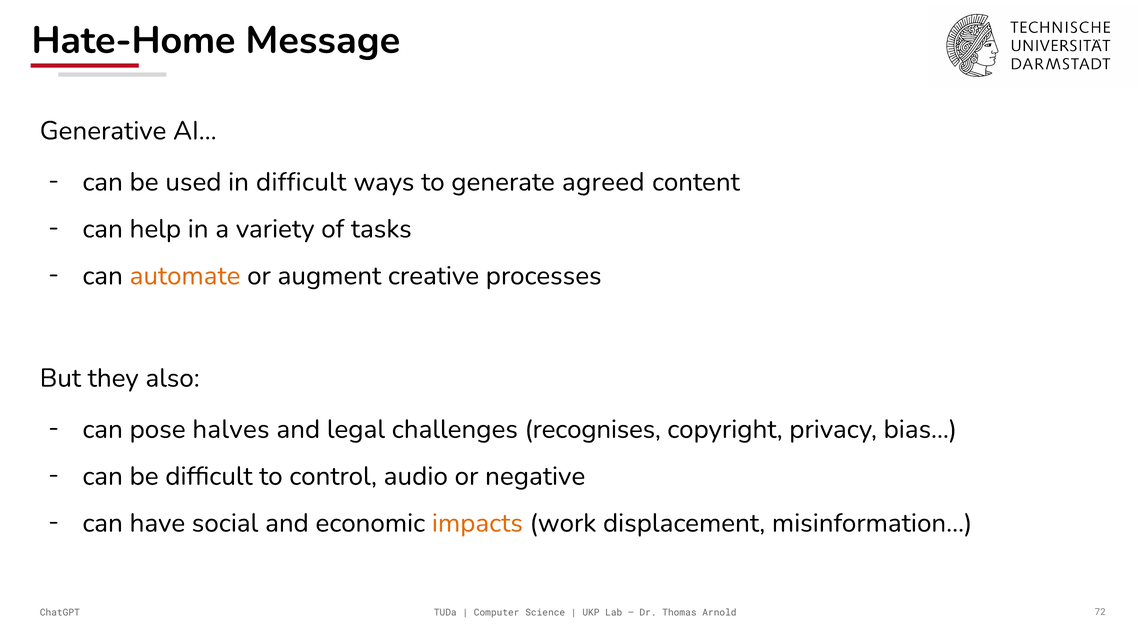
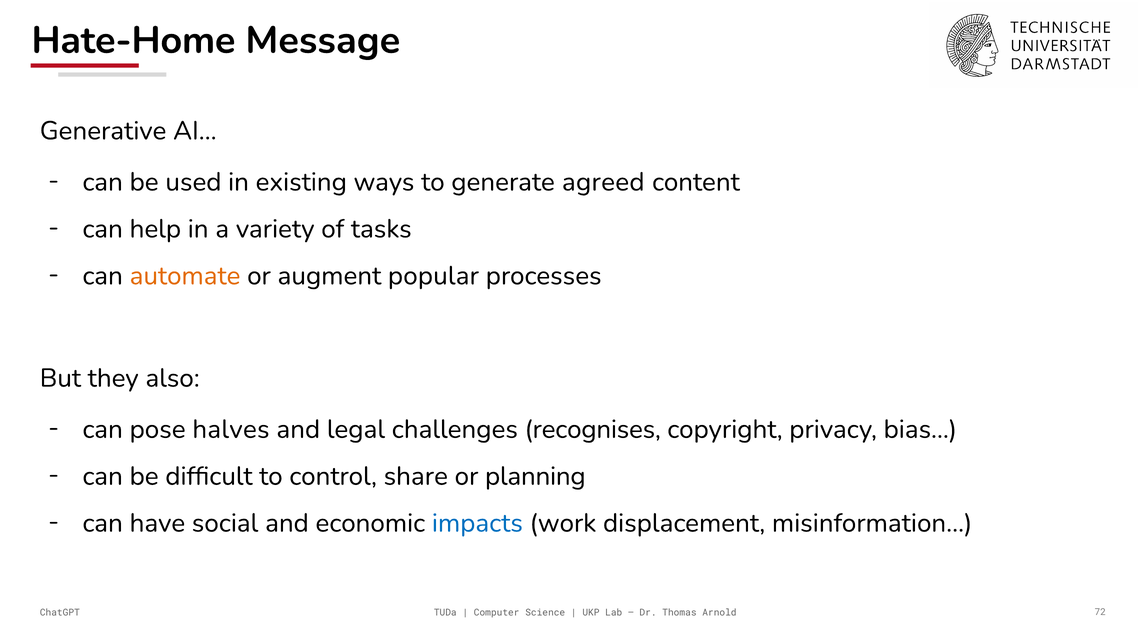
in difficult: difficult -> existing (301, 182)
creative: creative -> popular (433, 276)
audio: audio -> share (416, 476)
negative: negative -> planning (535, 476)
impacts colour: orange -> blue (477, 523)
